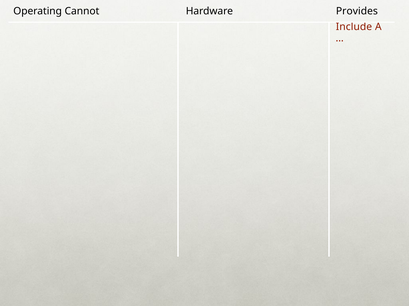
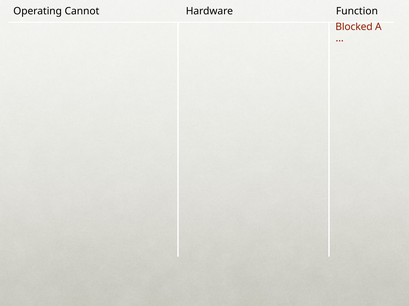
Provides: Provides -> Function (357, 11)
Include: Include -> Blocked (354, 27)
